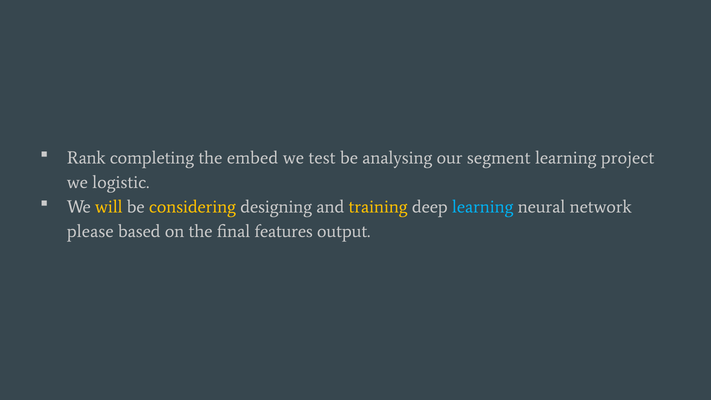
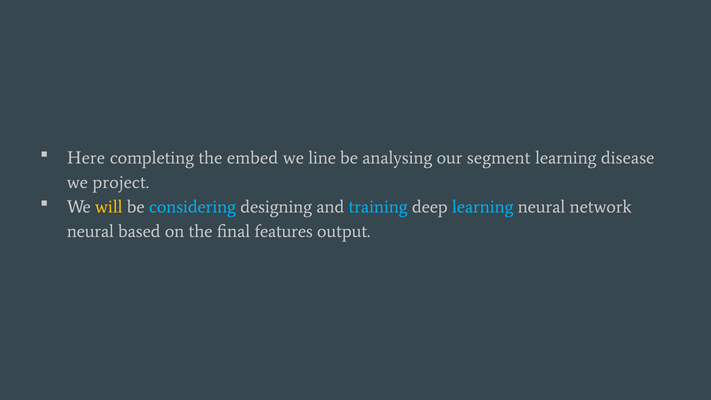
Rank: Rank -> Here (86, 158)
test: test -> line (322, 158)
project: project -> disease (628, 158)
logistic: logistic -> project (121, 182)
considering colour: yellow -> light blue (192, 207)
training colour: yellow -> light blue (378, 207)
please: please -> neural (90, 231)
